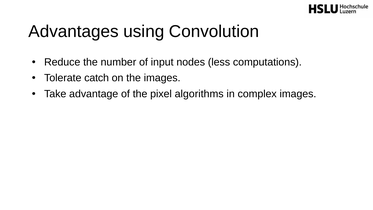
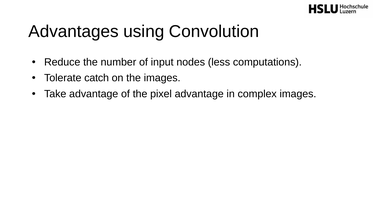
pixel algorithms: algorithms -> advantage (199, 94)
